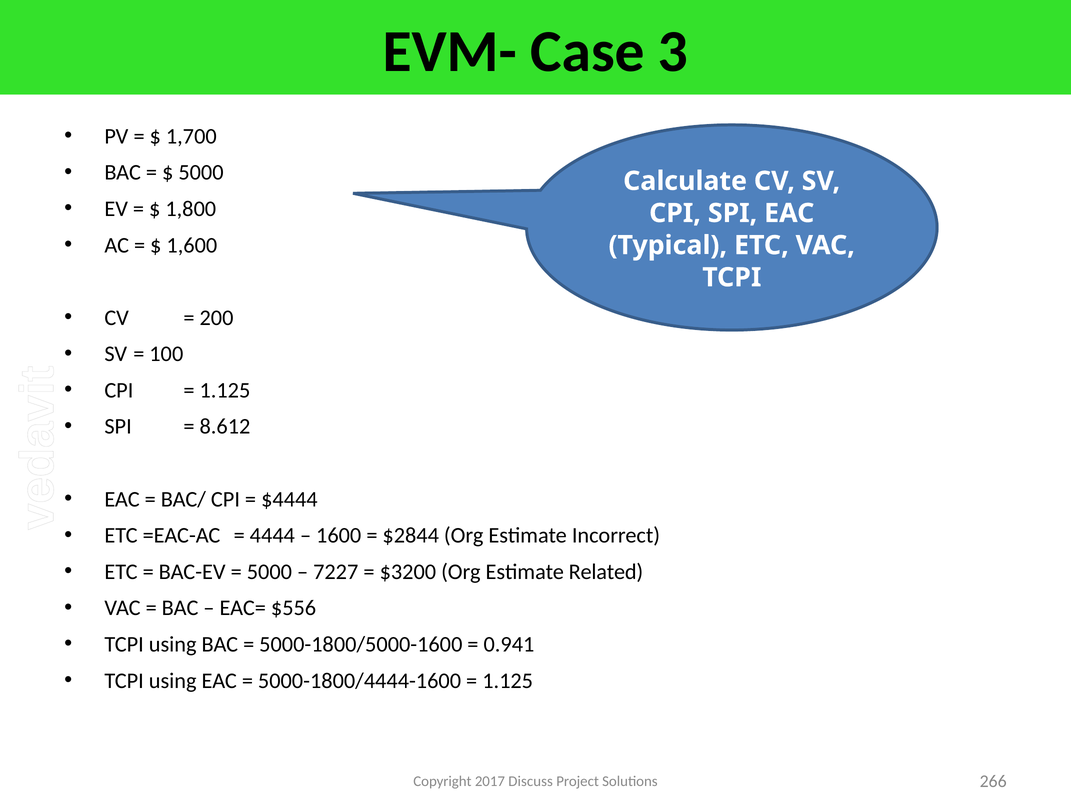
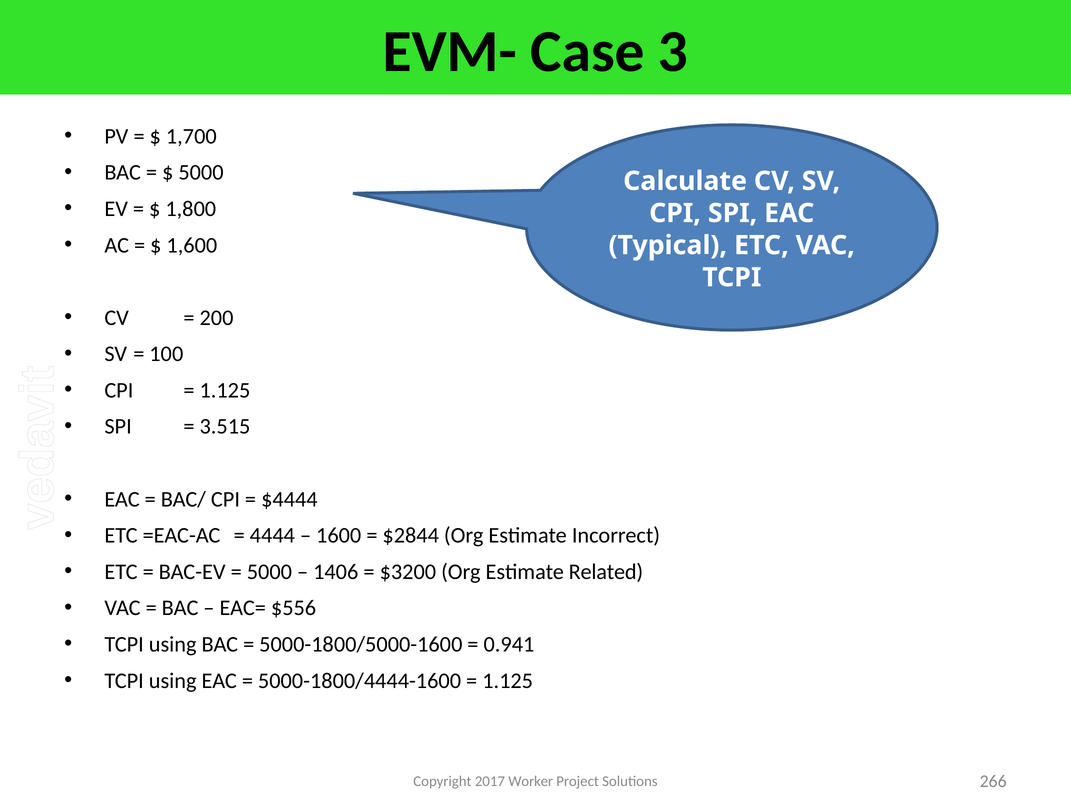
8.612: 8.612 -> 3.515 (225, 427)
7227: 7227 -> 1406 (336, 572)
Discuss: Discuss -> Worker (531, 781)
